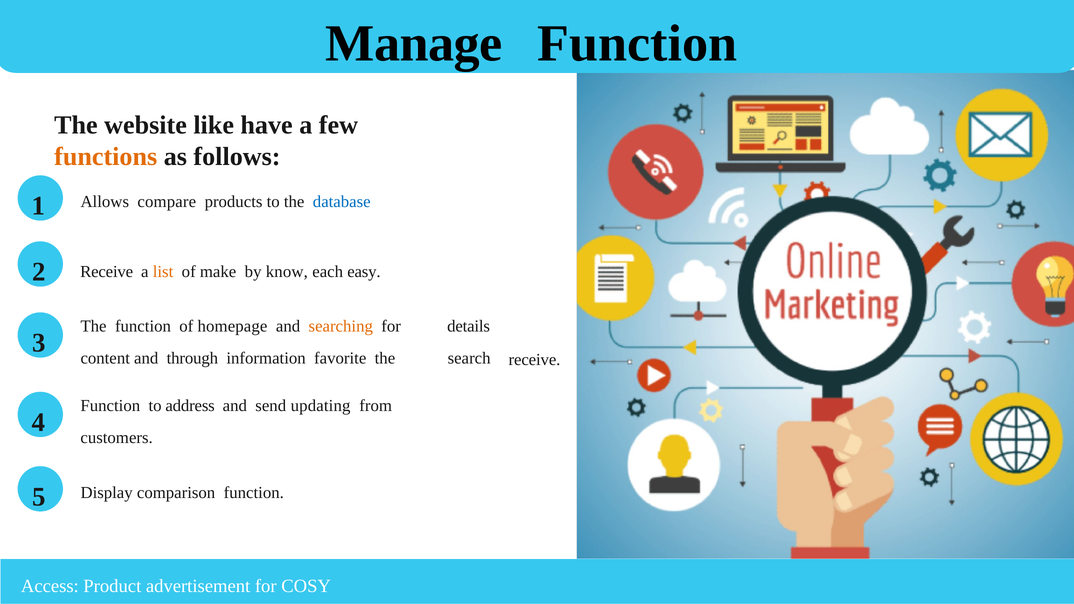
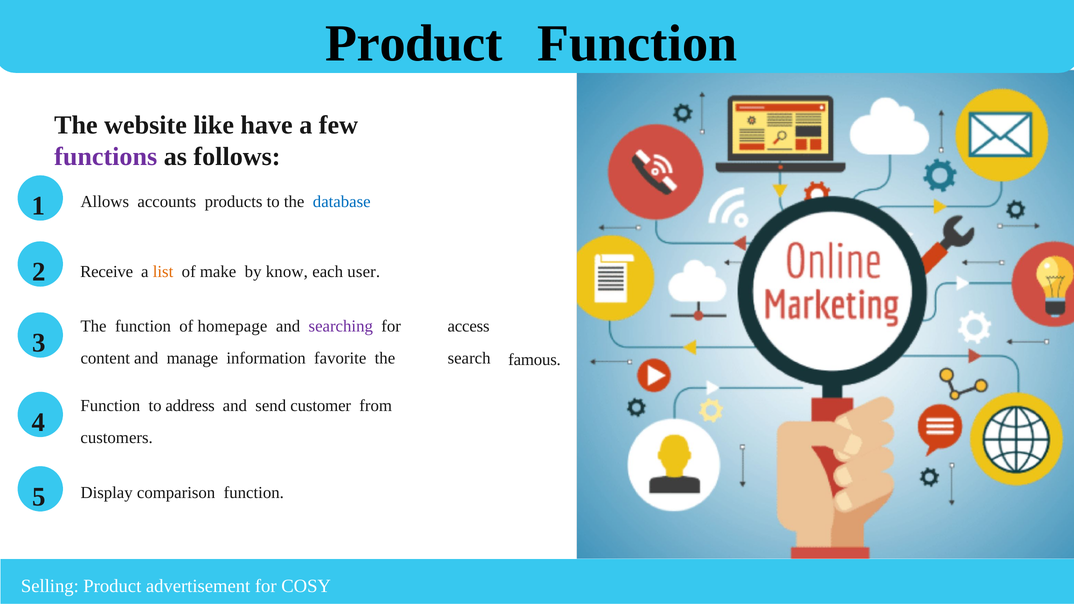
Manage: Manage -> Product (414, 44)
functions colour: orange -> purple (106, 157)
compare: compare -> accounts (167, 202)
easy: easy -> user (364, 272)
searching colour: orange -> purple (341, 326)
details: details -> access (469, 326)
through: through -> manage (192, 358)
receive: receive -> famous (535, 360)
updating: updating -> customer (321, 406)
Access: Access -> Selling (50, 586)
